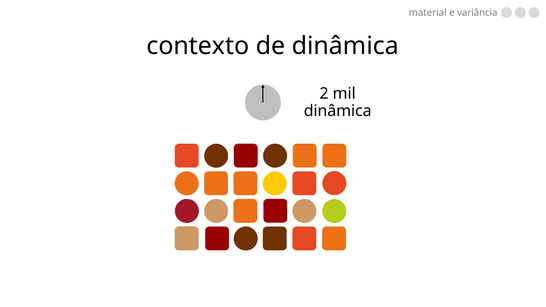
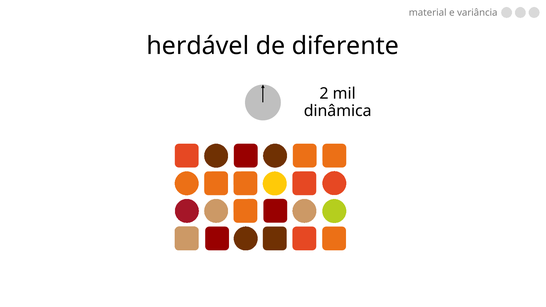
contexto: contexto -> herdável (198, 46)
de dinâmica: dinâmica -> diferente (345, 46)
